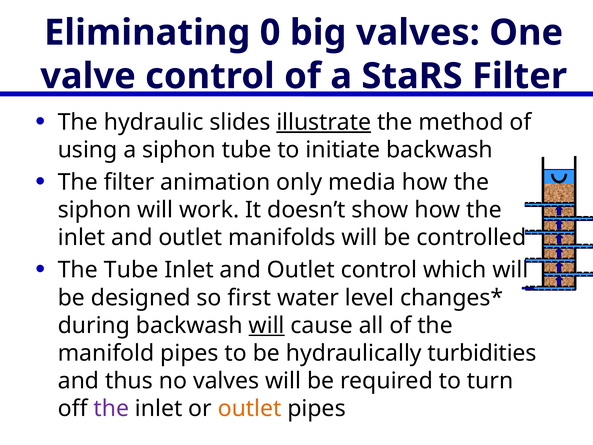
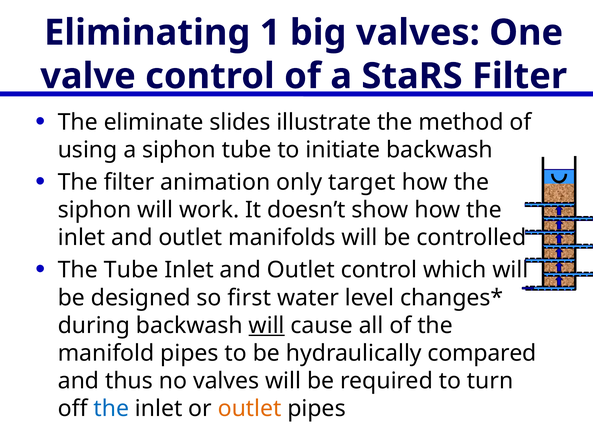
0: 0 -> 1 (270, 33)
hydraulic: hydraulic -> eliminate (154, 122)
illustrate underline: present -> none (324, 122)
media: media -> target (362, 182)
turbidities: turbidities -> compared (482, 353)
the colour: purple -> blue (111, 408)
